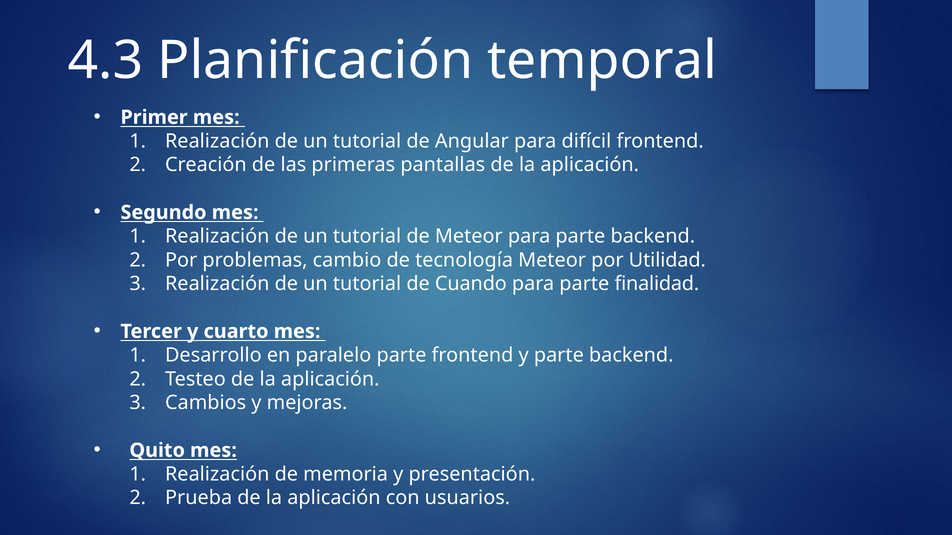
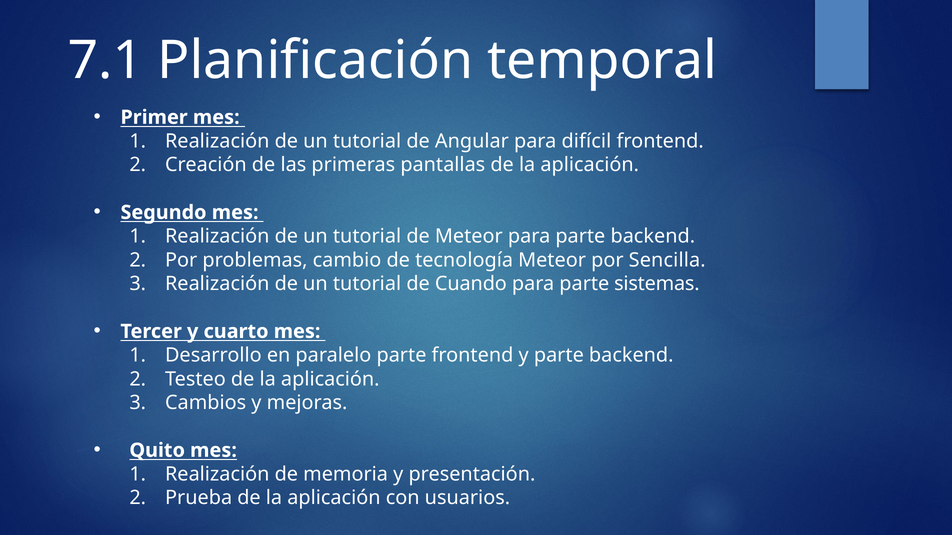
4.3: 4.3 -> 7.1 (106, 61)
Utilidad: Utilidad -> Sencilla (667, 260)
finalidad: finalidad -> sistemas (657, 284)
